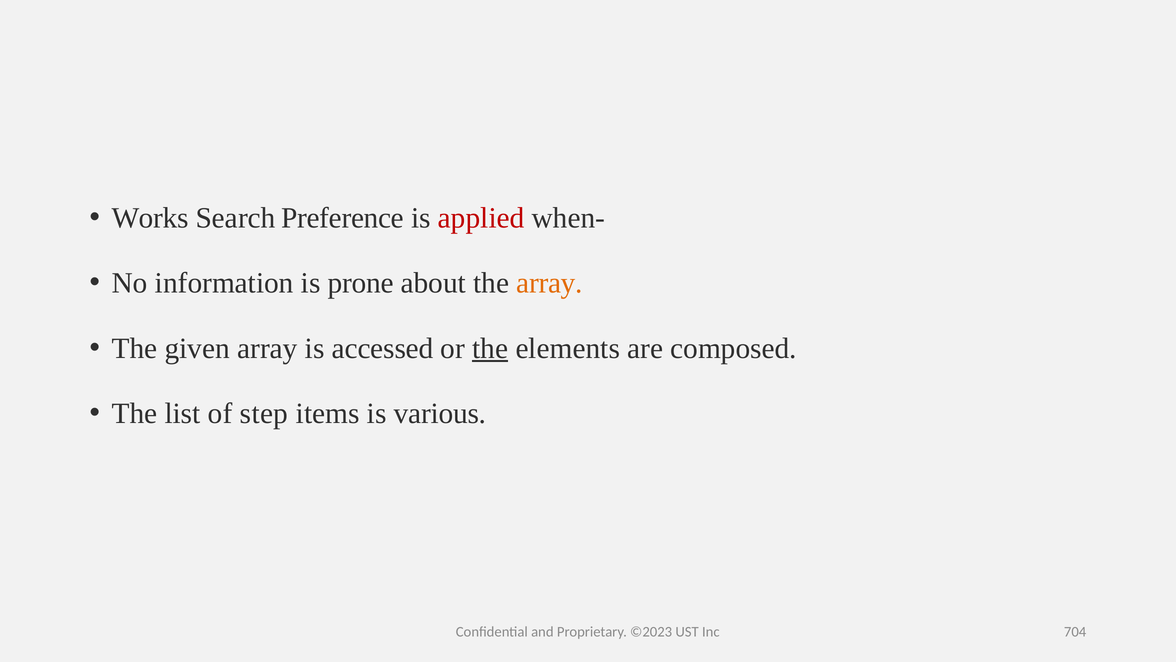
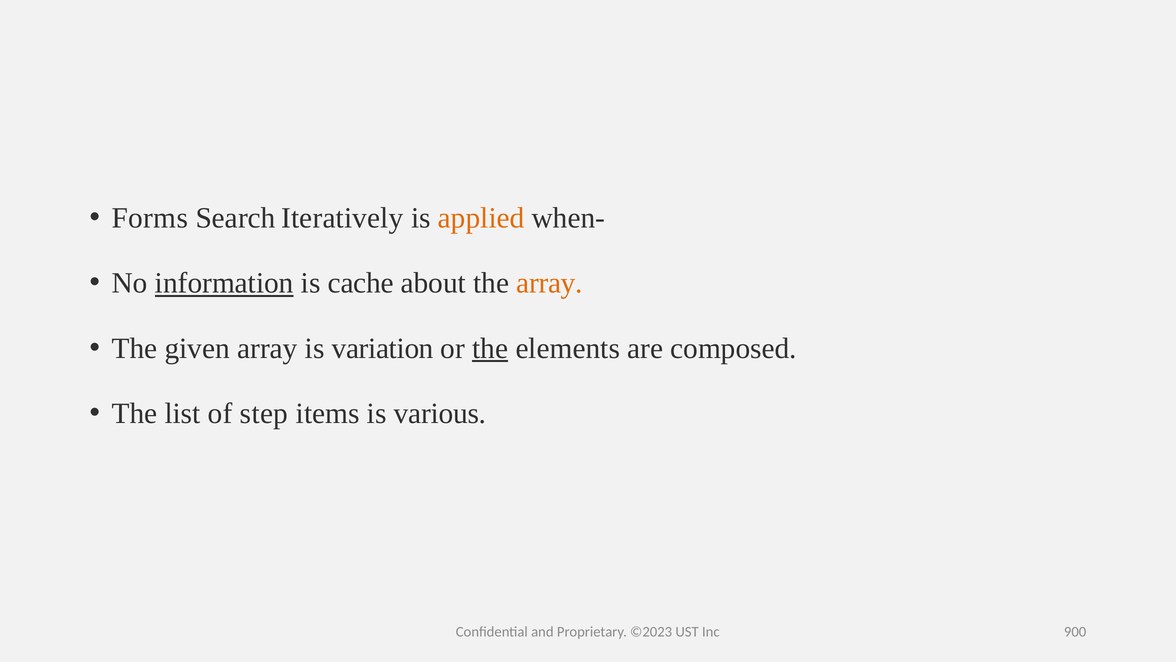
Works: Works -> Forms (150, 218)
Preference: Preference -> Iteratively (342, 218)
applied colour: red -> orange (481, 218)
information underline: none -> present (224, 283)
prone: prone -> cache (361, 283)
accessed: accessed -> variation (383, 348)
704: 704 -> 900 (1075, 632)
